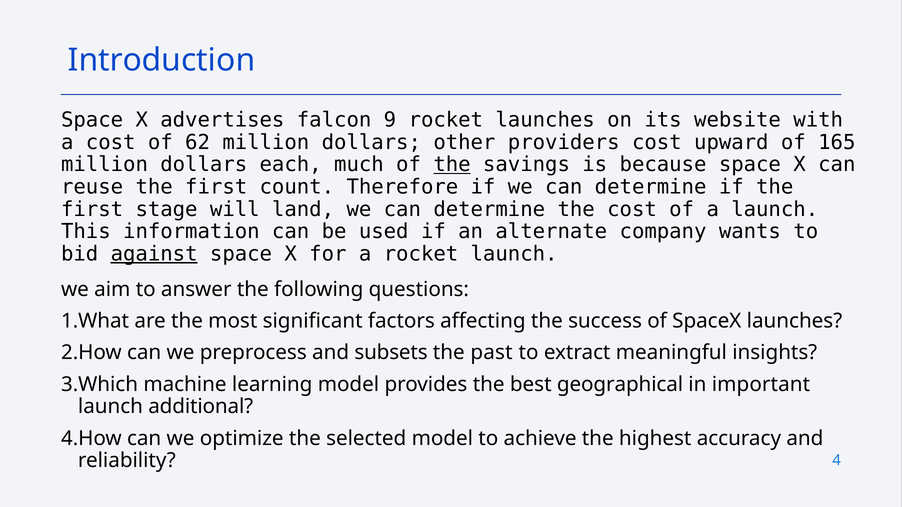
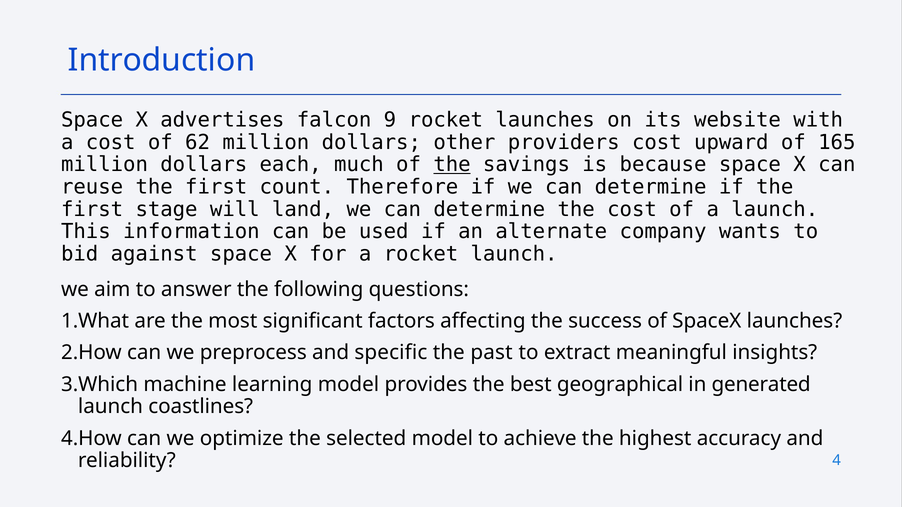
against underline: present -> none (154, 254)
subsets: subsets -> specific (391, 353)
important: important -> generated (761, 385)
additional: additional -> coastlines (201, 407)
